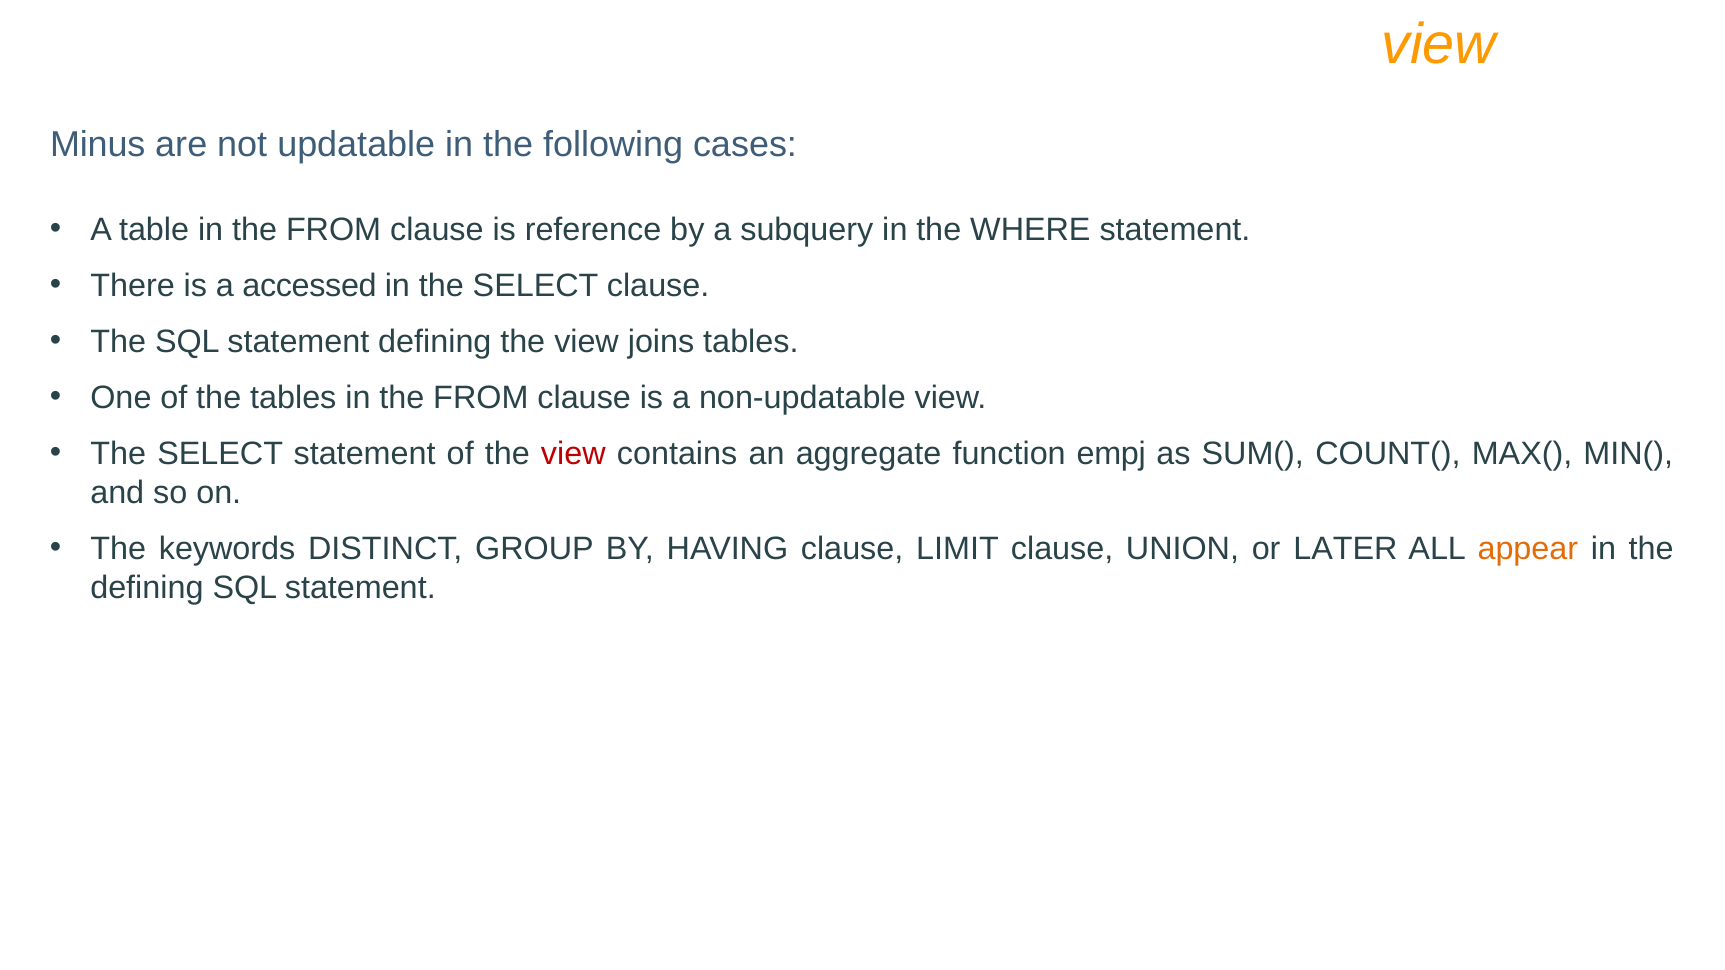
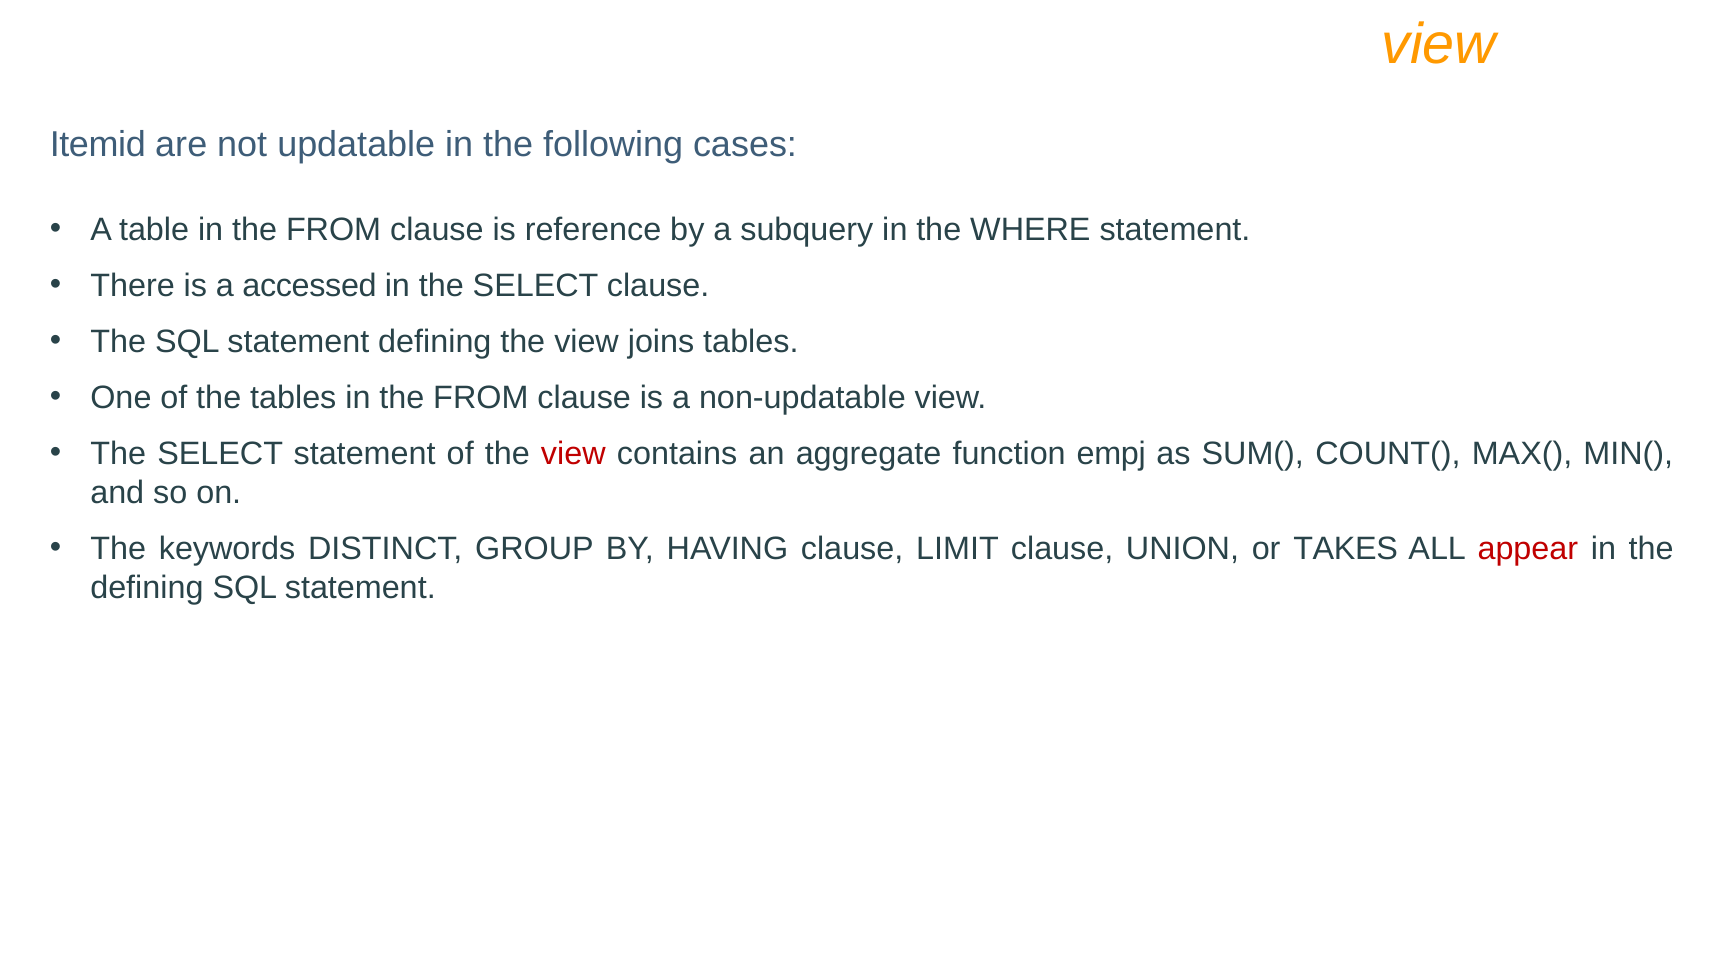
Minus: Minus -> Itemid (98, 145)
LATER: LATER -> TAKES (1346, 549)
appear colour: orange -> red (1528, 549)
